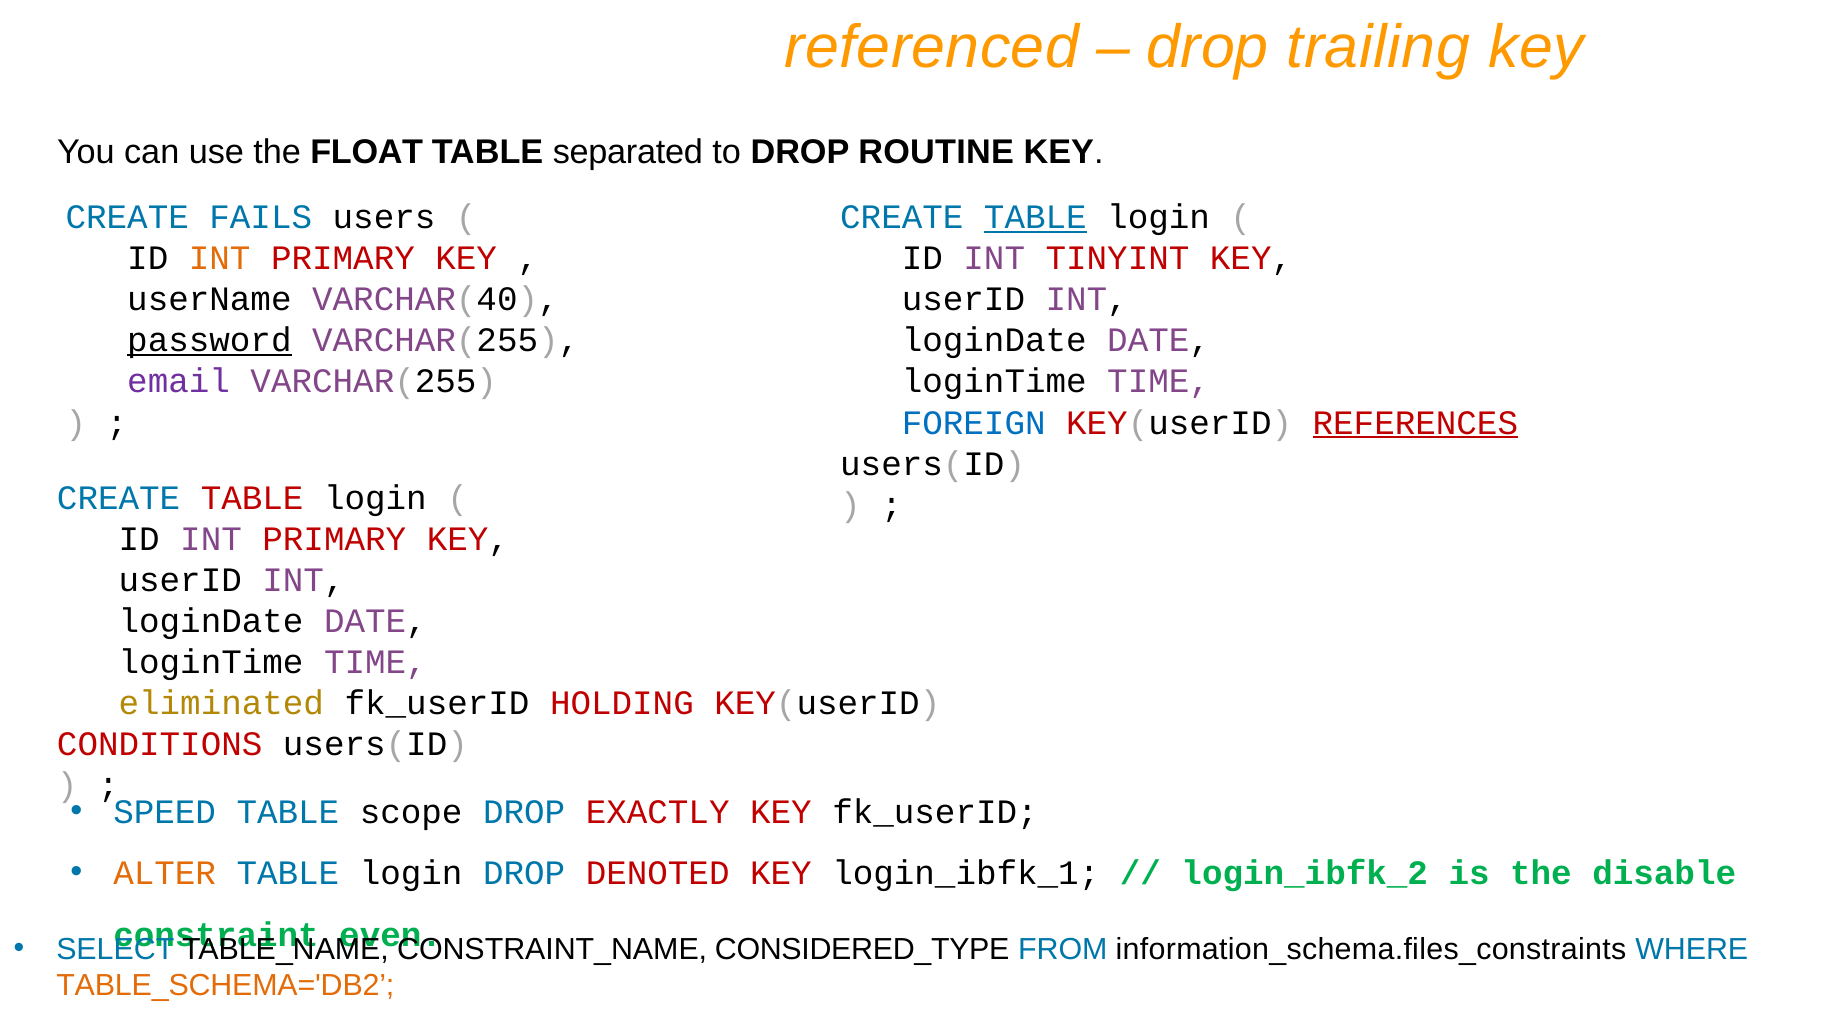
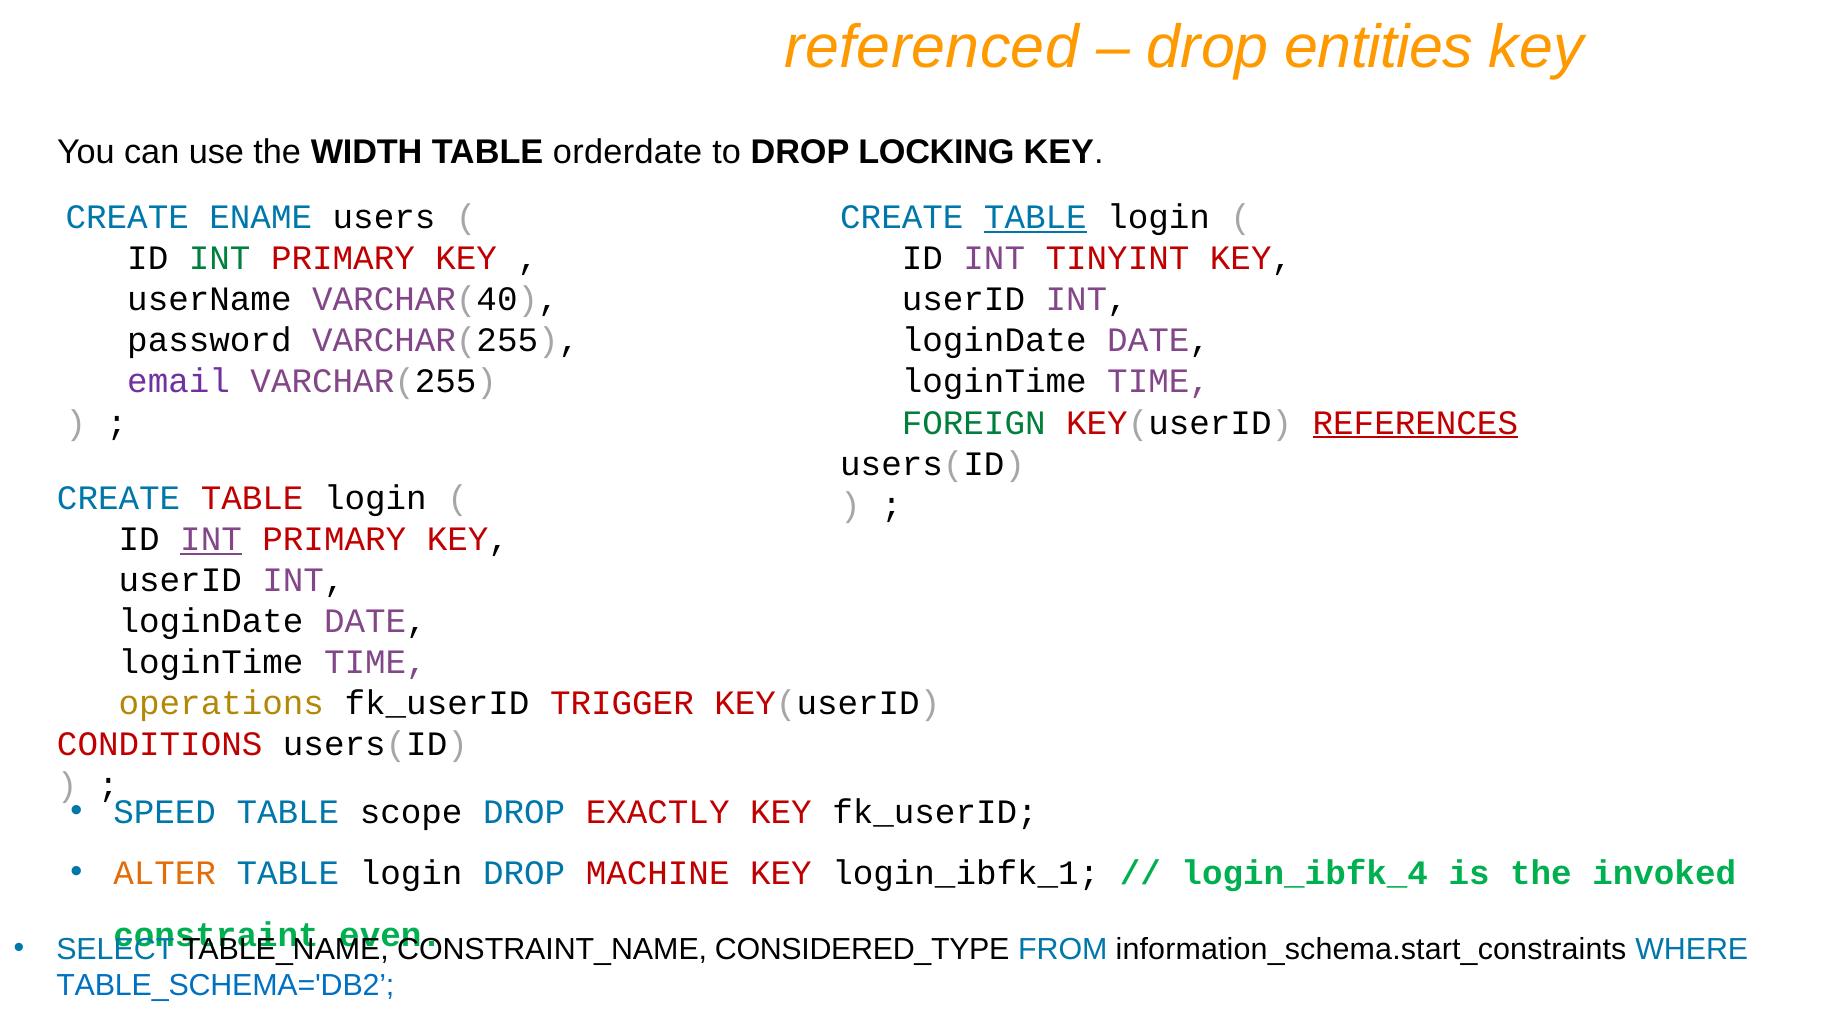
trailing: trailing -> entities (1379, 48)
FLOAT: FLOAT -> WIDTH (367, 152)
separated: separated -> orderdate (628, 152)
ROUTINE: ROUTINE -> LOCKING (936, 152)
FAILS: FAILS -> ENAME (261, 217)
INT colour: orange -> green (220, 258)
password underline: present -> none (209, 341)
FOREIGN colour: blue -> green (974, 423)
INT underline: none -> present (211, 539)
eliminated: eliminated -> operations (221, 703)
HOLDING: HOLDING -> TRIGGER (622, 703)
DENOTED: DENOTED -> MACHINE (658, 873)
login_ibfk_2: login_ibfk_2 -> login_ibfk_4 (1305, 873)
disable: disable -> invoked (1664, 873)
information_schema.files_constraints: information_schema.files_constraints -> information_schema.start_constraints (1371, 949)
TABLE_SCHEMA='DB2 colour: orange -> blue (225, 986)
